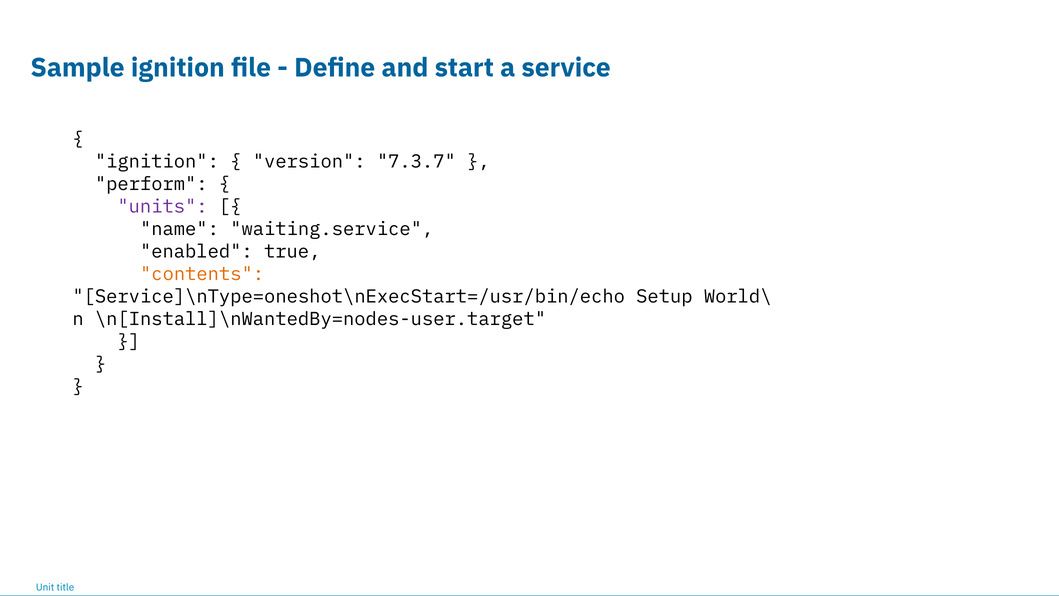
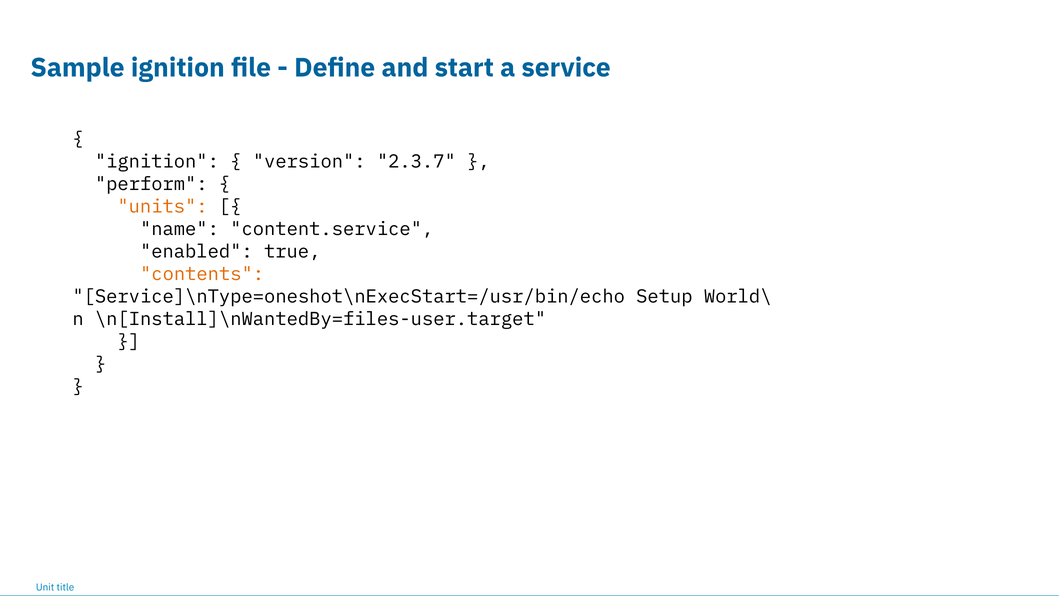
7.3.7: 7.3.7 -> 2.3.7 (416, 161)
units colour: purple -> orange (163, 206)
waiting.service: waiting.service -> content.service (332, 229)
\n[Install]\nWantedBy=nodes-user.target: \n[Install]\nWantedBy=nodes-user.target -> \n[Install]\nWantedBy=files-user.target (321, 319)
